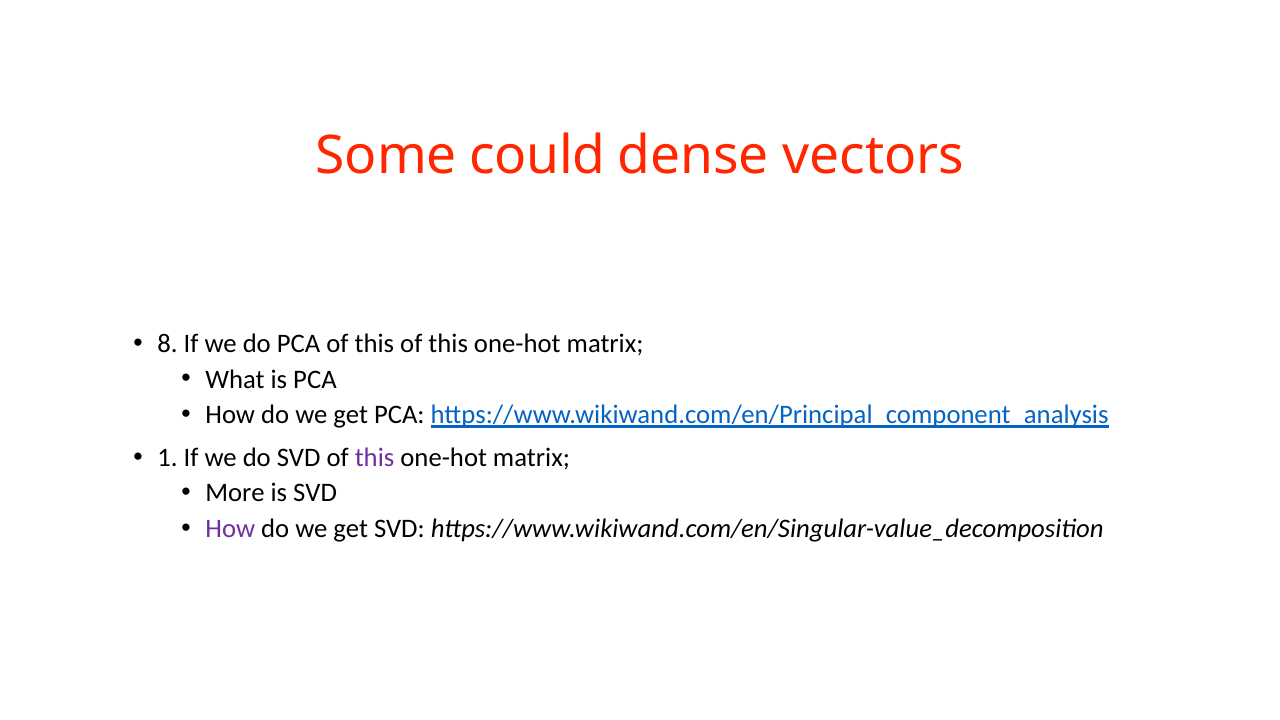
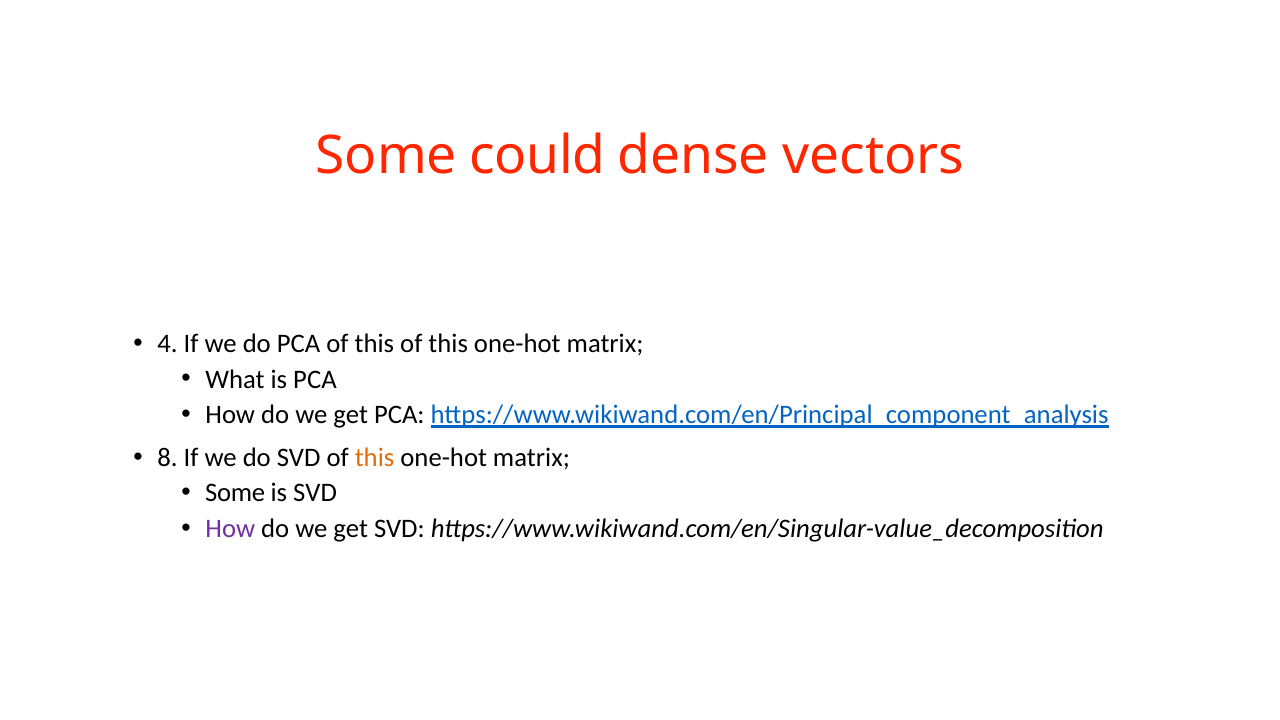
8: 8 -> 4 (168, 344)
1: 1 -> 8 (168, 457)
this colour: purple -> orange (375, 457)
More: More -> Some (235, 493)
